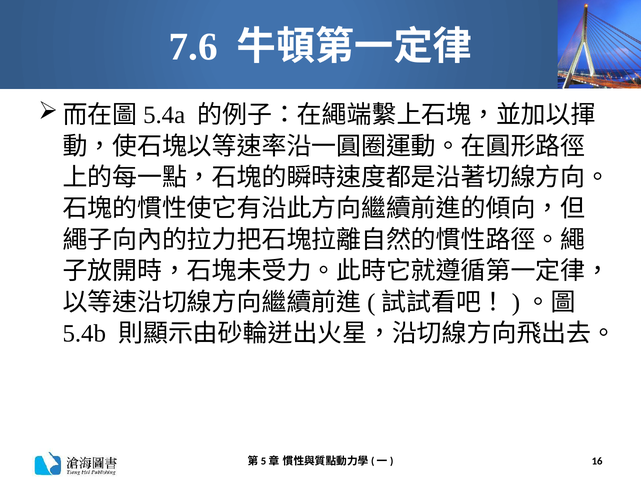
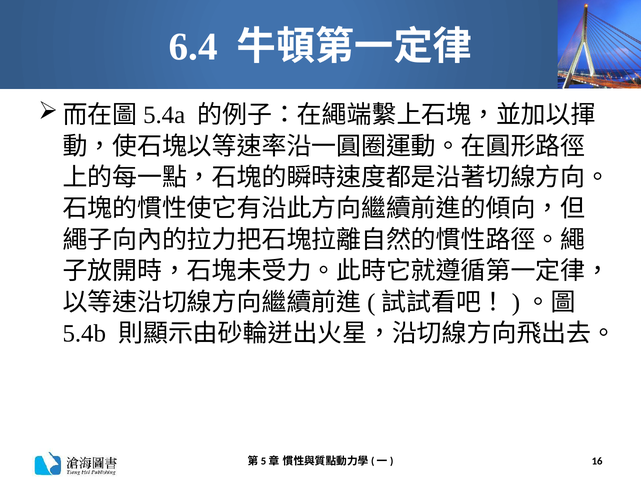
7.6: 7.6 -> 6.4 (193, 47)
